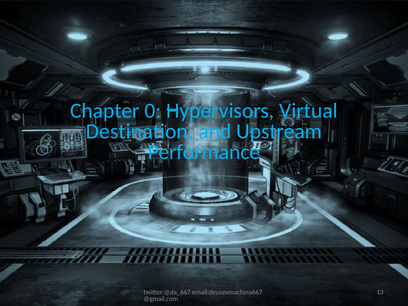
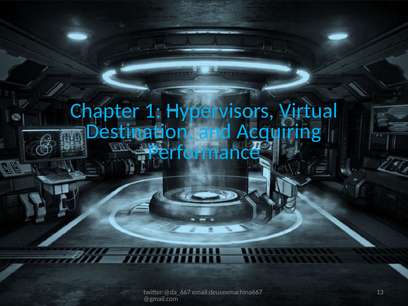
0: 0 -> 1 (153, 111)
Upstream: Upstream -> Acquiring (279, 131)
